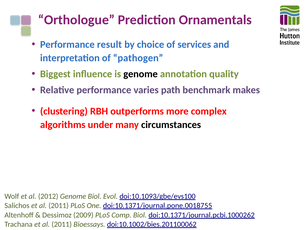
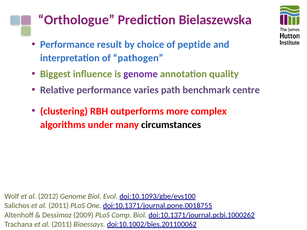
Ornamentals: Ornamentals -> Bielaszewska (215, 20)
services: services -> peptide (194, 45)
genome colour: black -> purple (141, 74)
makes: makes -> centre (246, 90)
